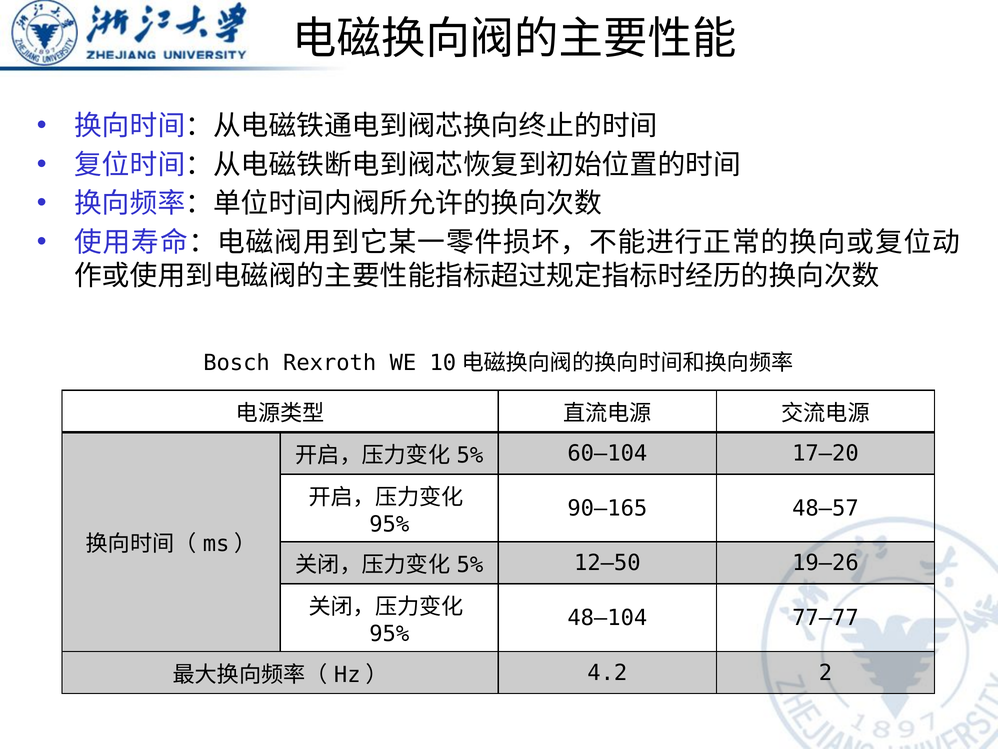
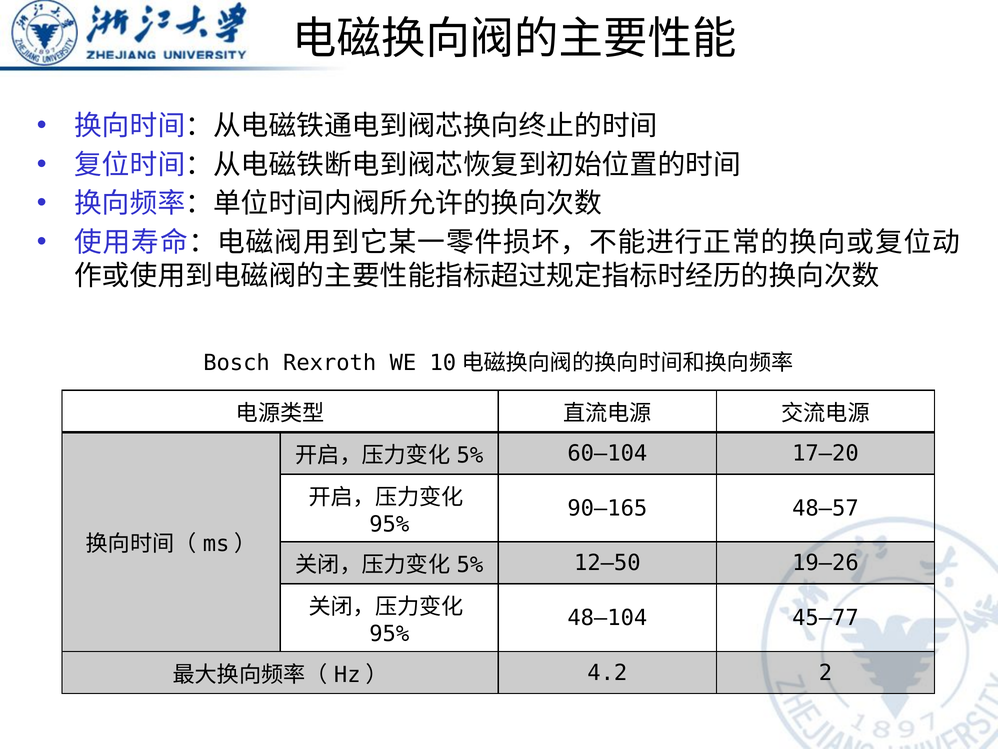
77—77: 77—77 -> 45—77 (825, 618)
